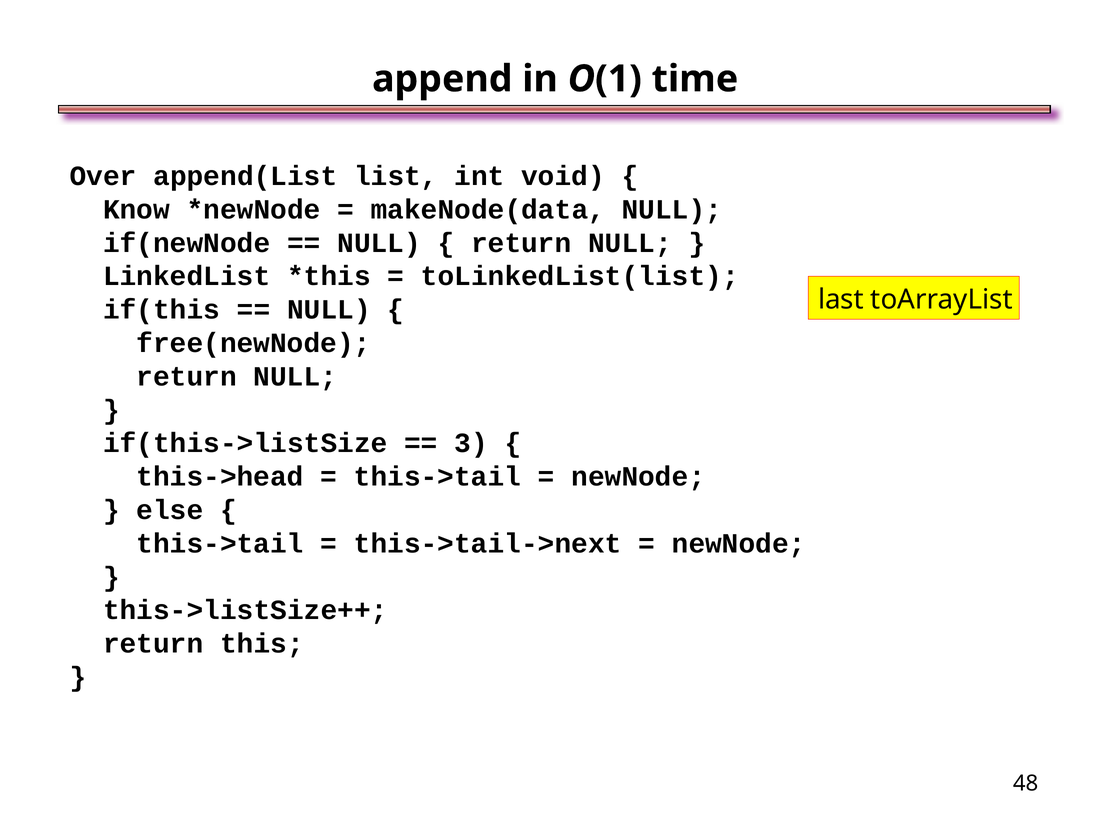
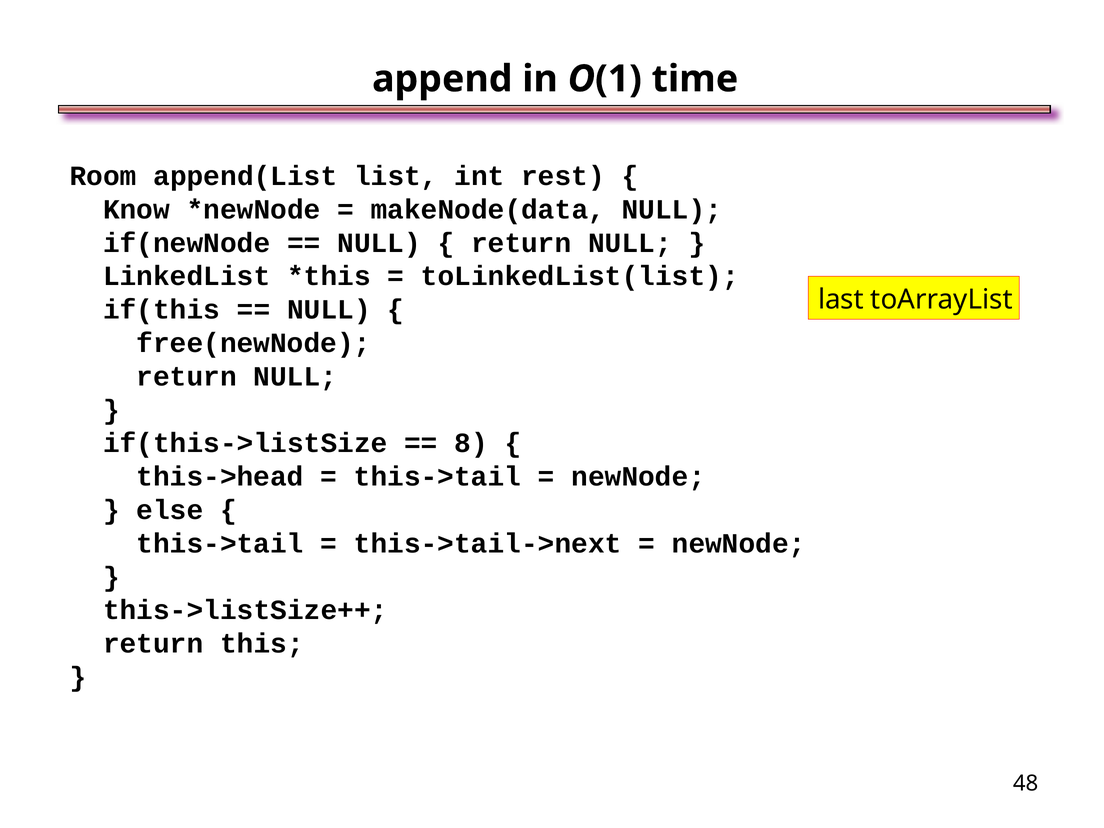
Over: Over -> Room (103, 176)
void: void -> rest (563, 176)
3: 3 -> 8 (471, 443)
